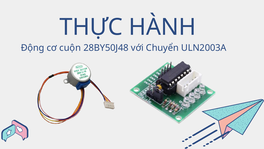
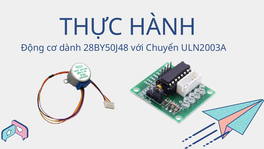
cuộn: cuộn -> dành (70, 48)
